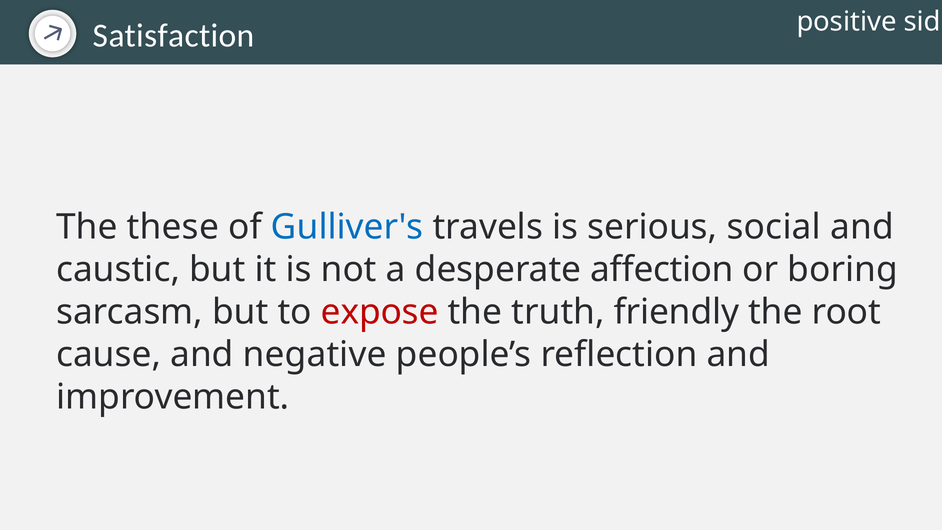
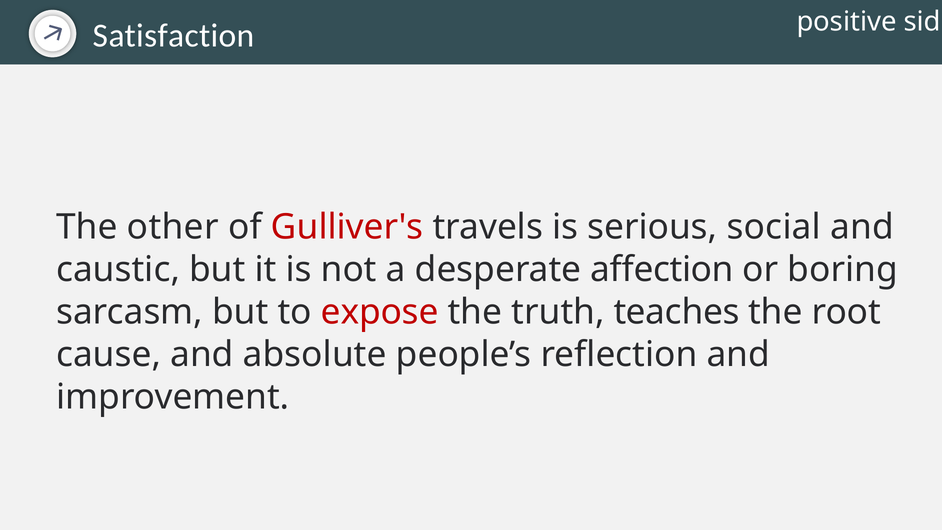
these: these -> other (173, 227)
Gulliver's colour: blue -> red (347, 227)
friendly: friendly -> teaches (677, 312)
negative: negative -> absolute (315, 354)
